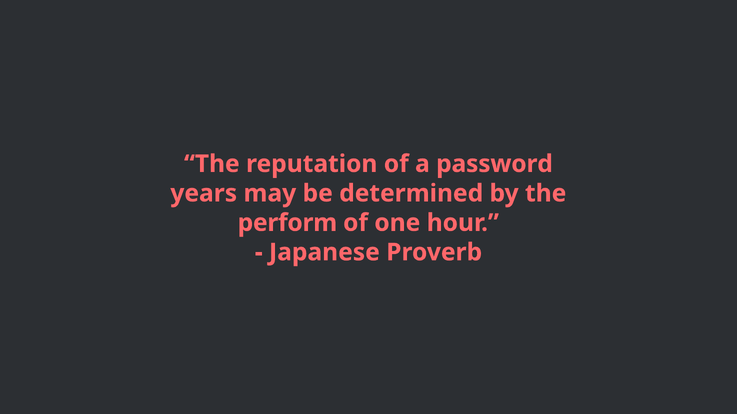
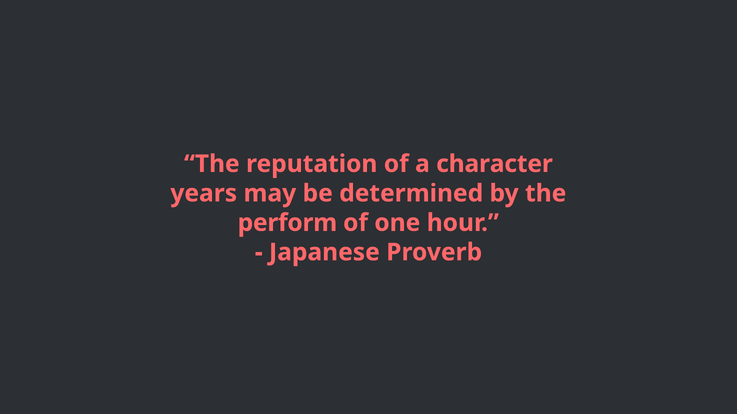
password: password -> character (494, 164)
